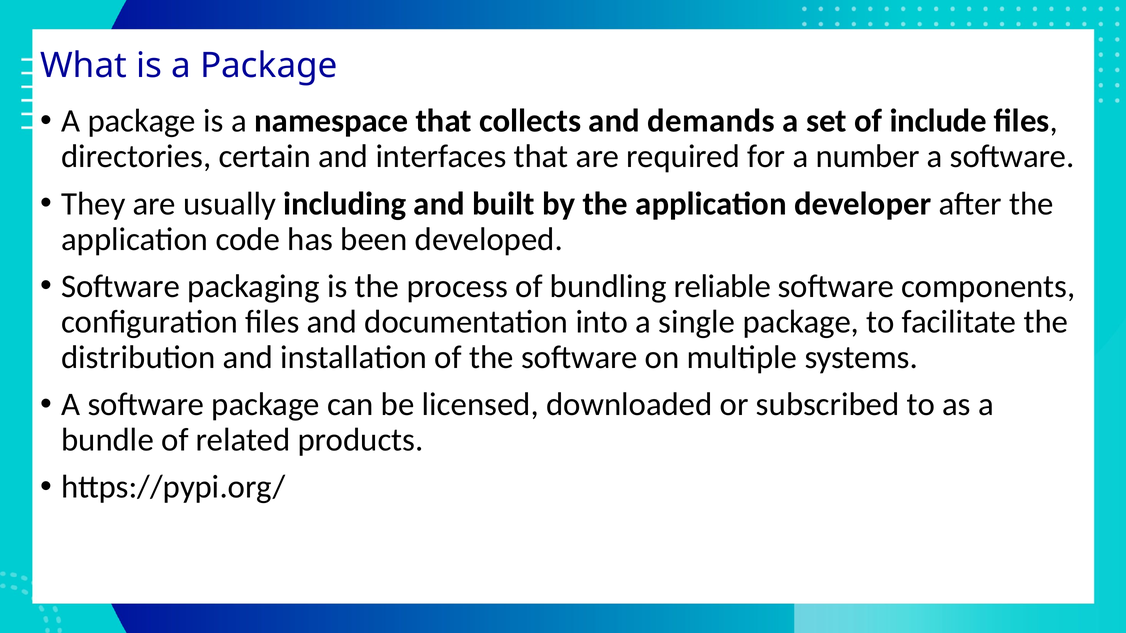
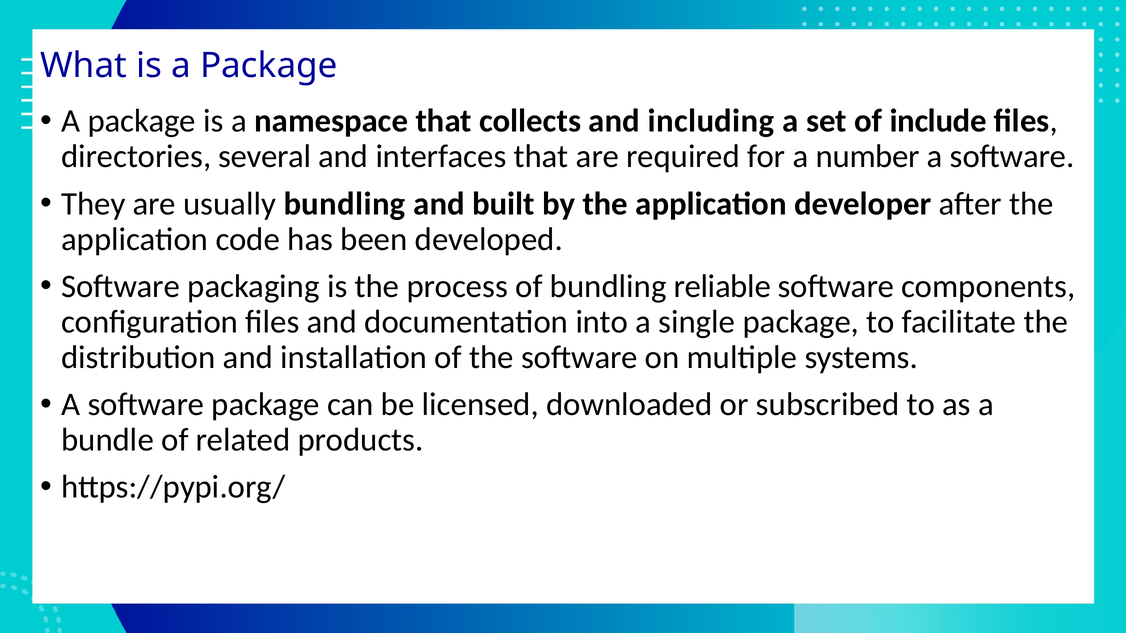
demands: demands -> including (711, 121)
certain: certain -> several (265, 157)
usually including: including -> bundling (345, 204)
